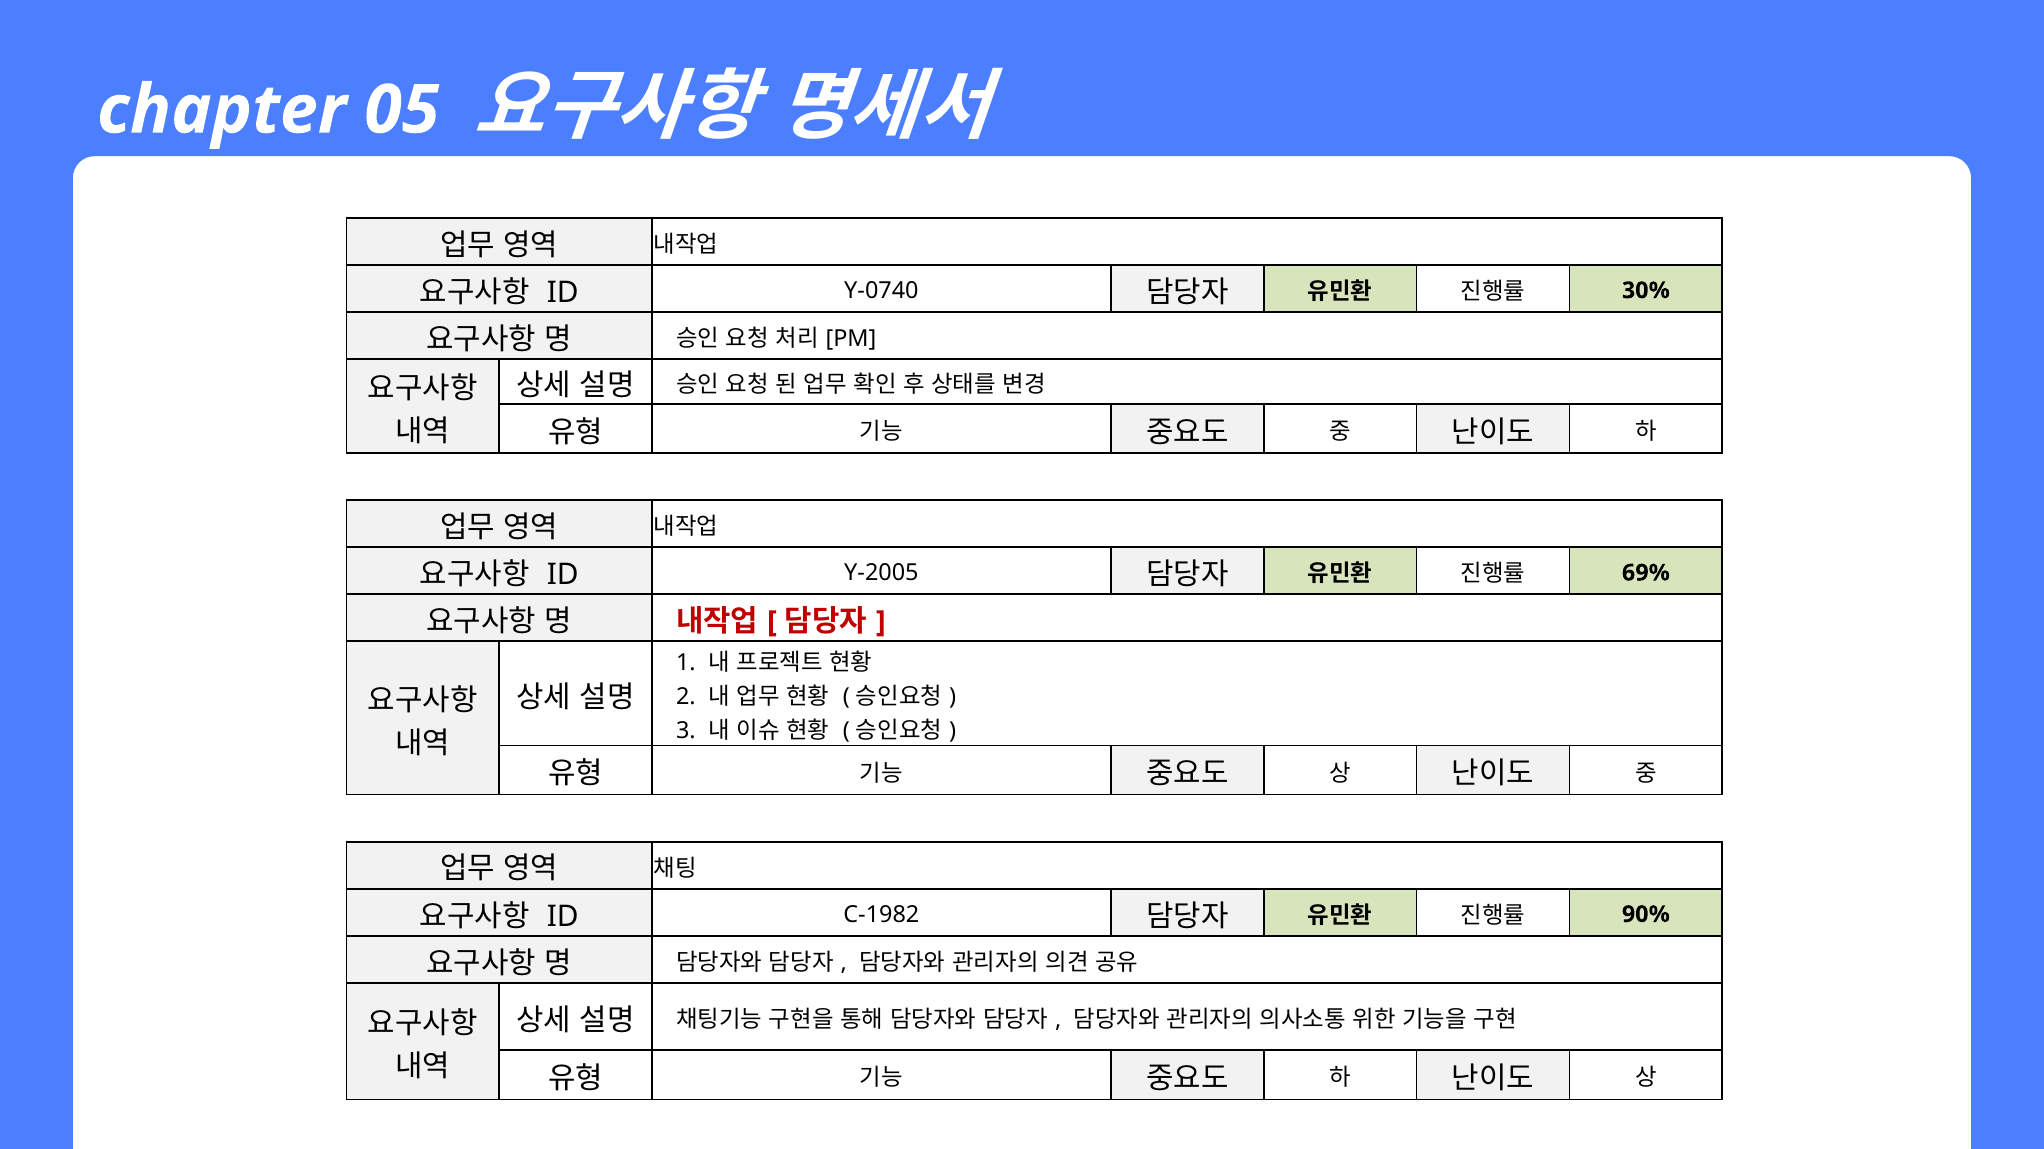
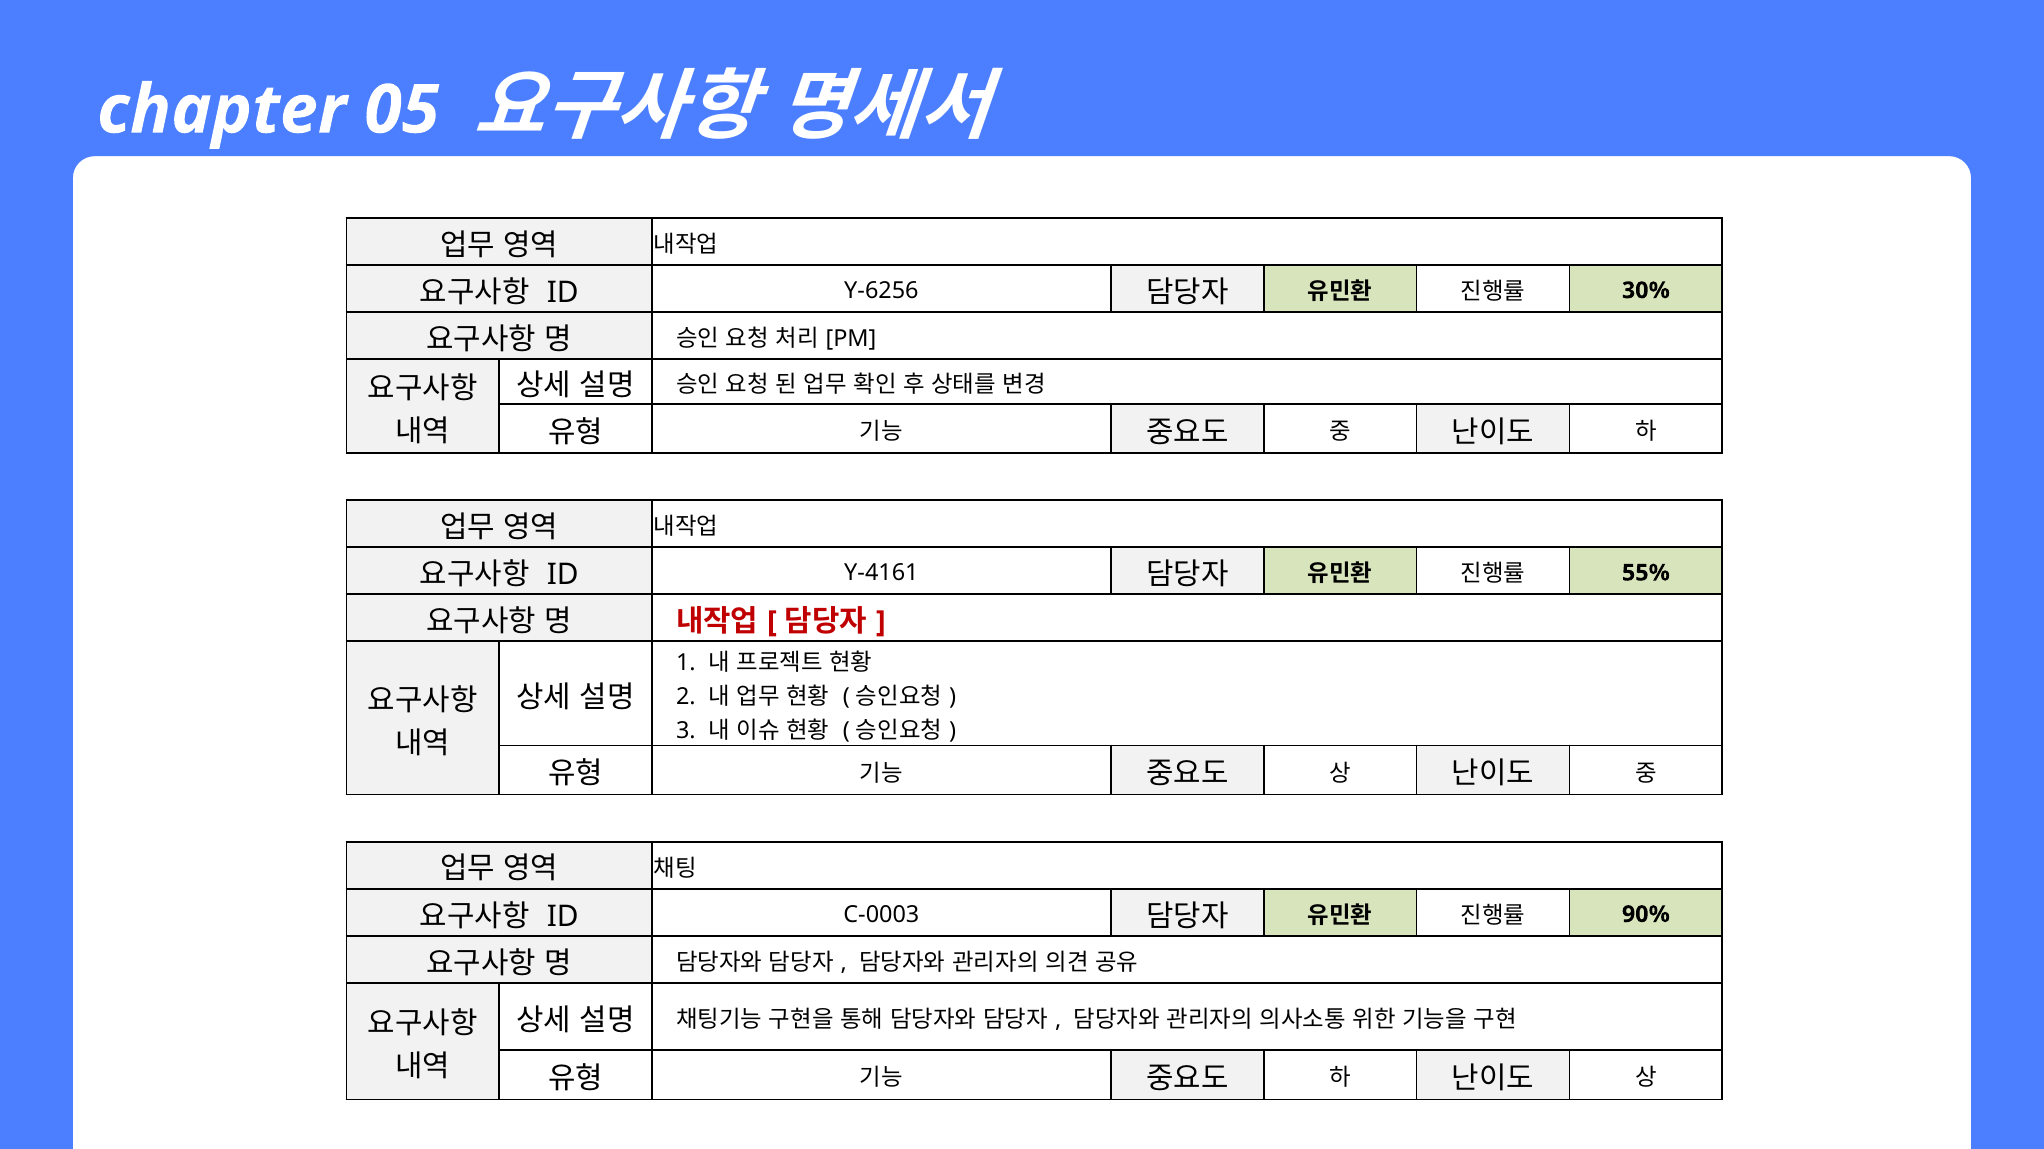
Y-0740: Y-0740 -> Y-6256 (881, 291)
Y-2005: Y-2005 -> Y-4161 (881, 573)
69%: 69% -> 55% (1646, 573)
C-1982: C-1982 -> C-0003 (881, 915)
